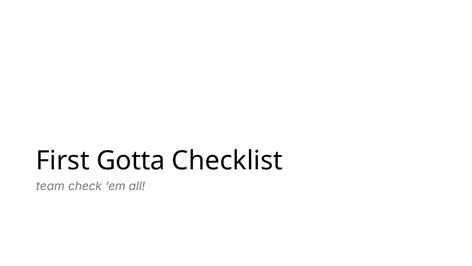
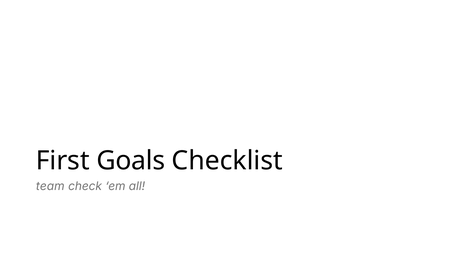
Gotta: Gotta -> Goals (131, 160)
